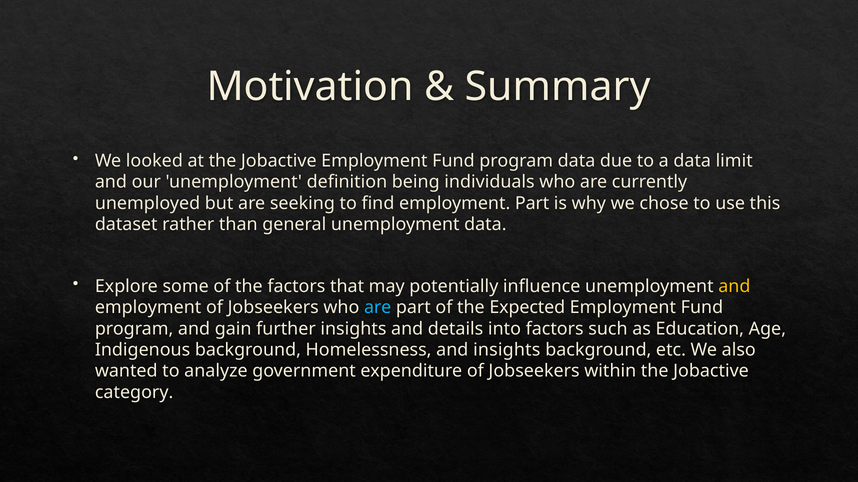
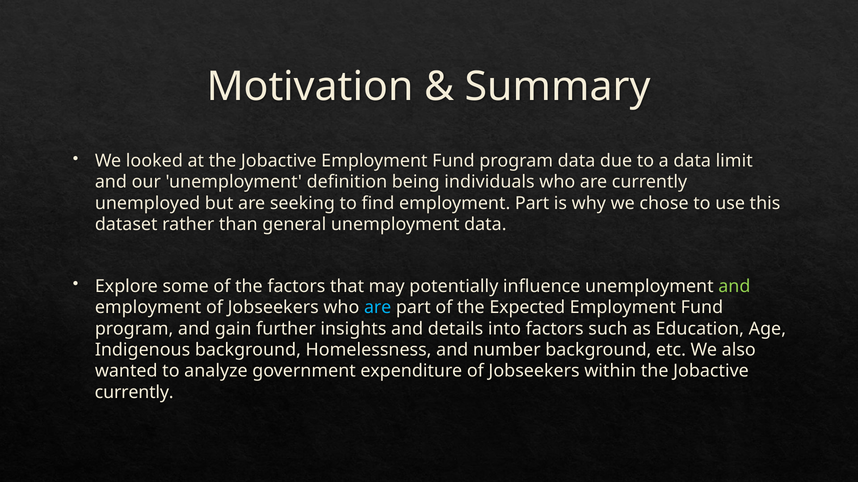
and colour: yellow -> light green (734, 287)
and insights: insights -> number (507, 350)
category: category -> currently (134, 393)
